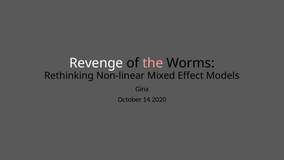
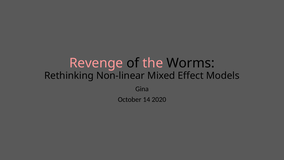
Revenge colour: white -> pink (96, 63)
